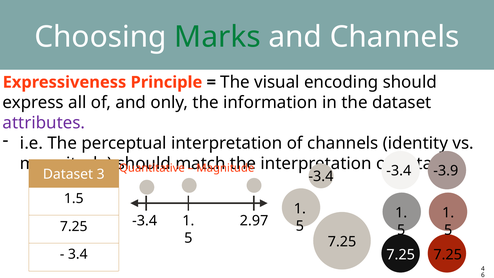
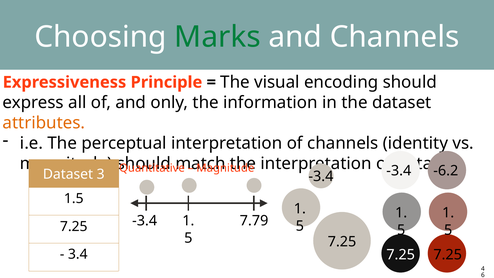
attributes colour: purple -> orange (44, 123)
-3.9: -3.9 -> -6.2 (446, 171)
2.97: 2.97 -> 7.79 (254, 221)
